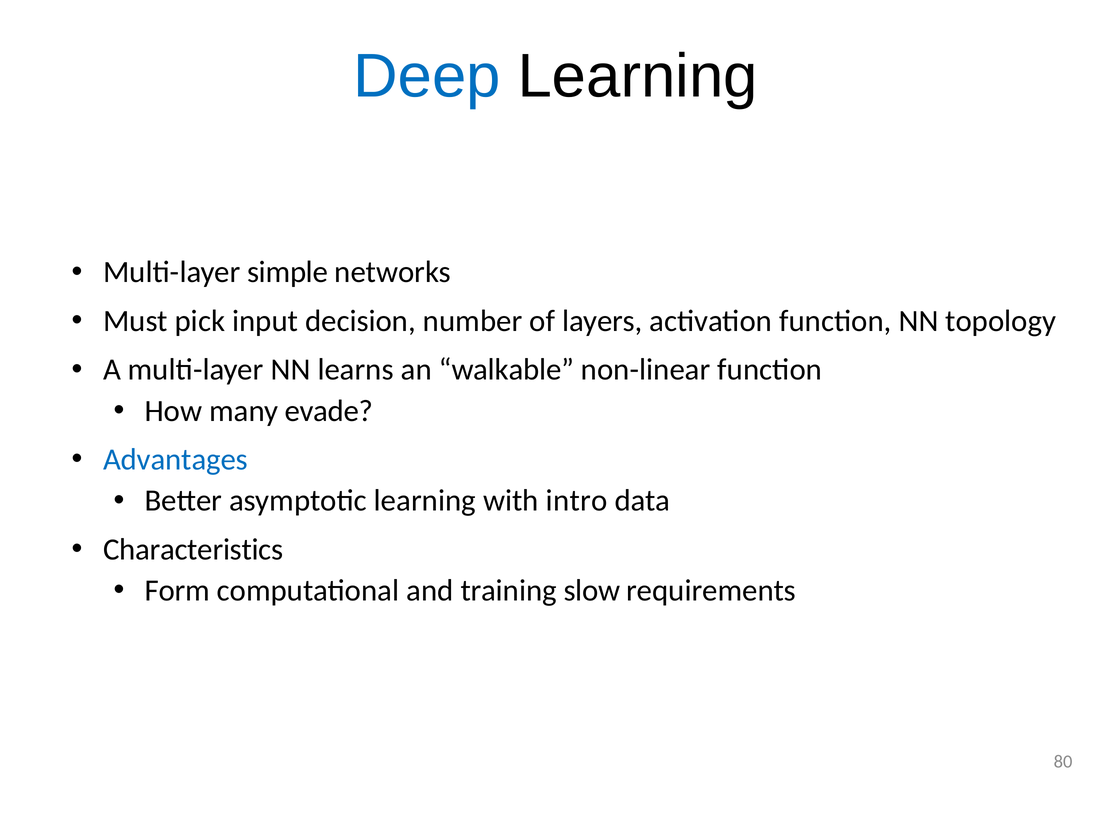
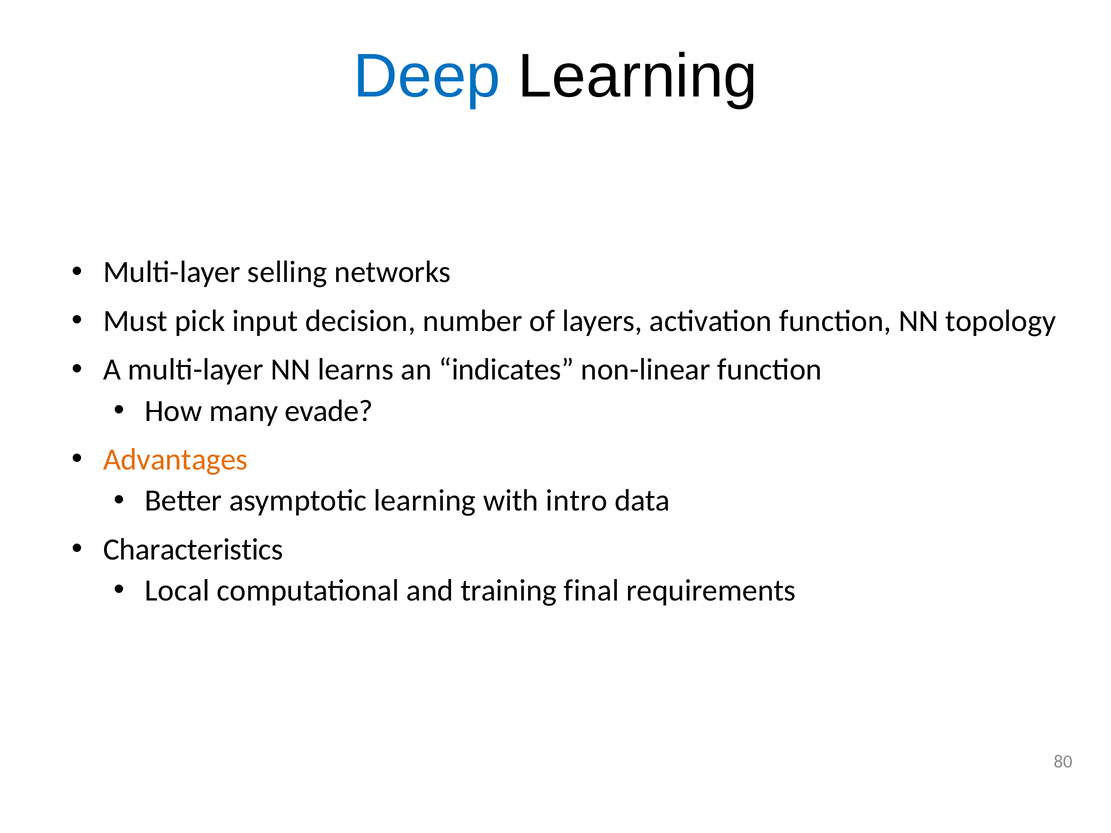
simple: simple -> selling (287, 272)
walkable: walkable -> indicates (507, 370)
Advantages colour: blue -> orange (176, 460)
Form: Form -> Local (177, 591)
slow: slow -> final (592, 591)
